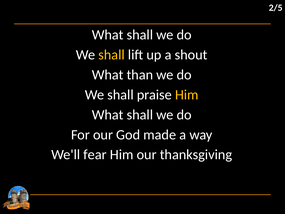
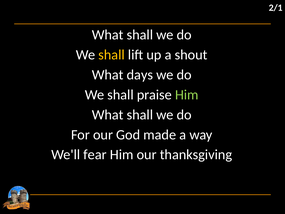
2/5: 2/5 -> 2/1 (276, 8)
than: than -> days (140, 75)
Him colour: yellow -> light green (187, 95)
